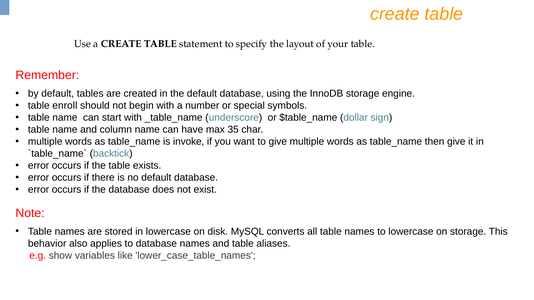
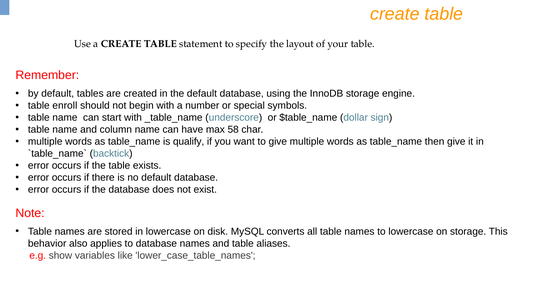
35: 35 -> 58 (233, 130)
invoke: invoke -> qualify (189, 142)
